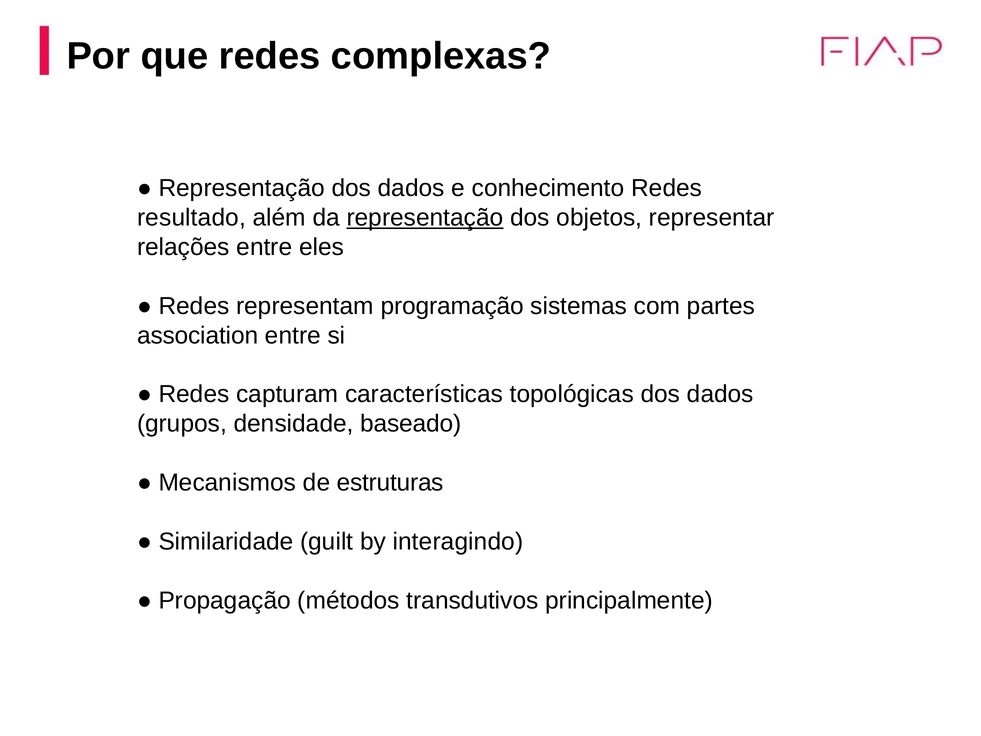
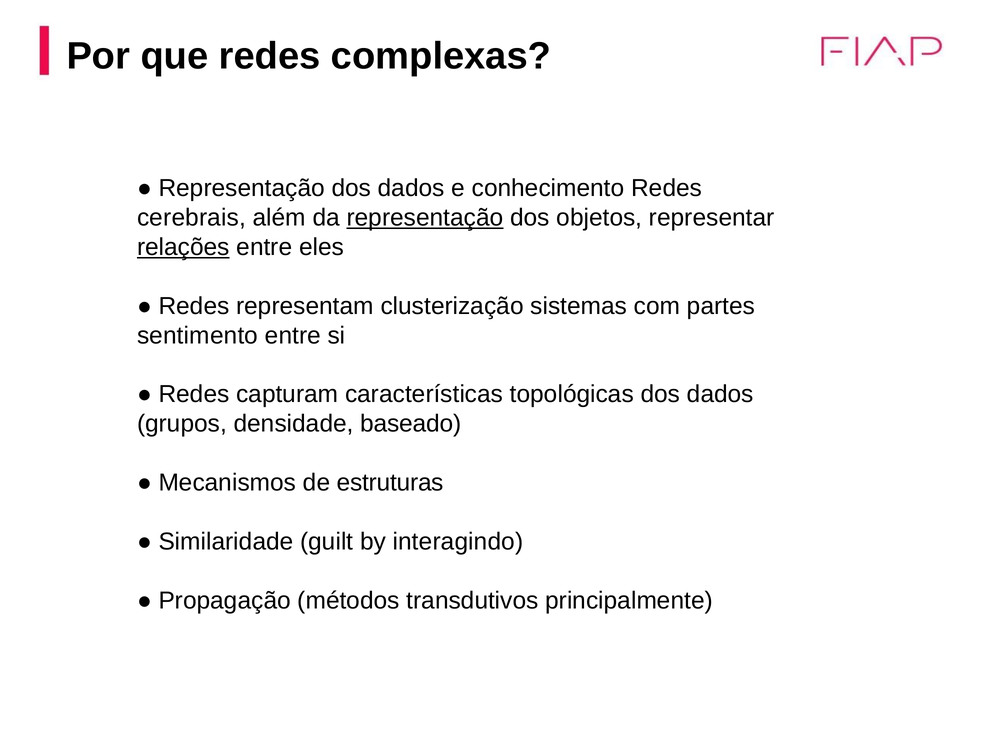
resultado: resultado -> cerebrais (191, 218)
relações underline: none -> present (183, 247)
programação: programação -> clusterização (452, 306)
association: association -> sentimento (198, 335)
